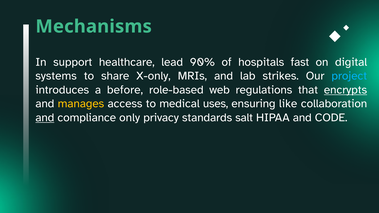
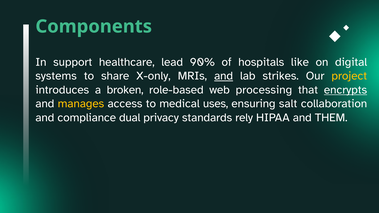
Mechanisms: Mechanisms -> Components (94, 27)
fast: fast -> like (300, 62)
and underline: none -> present (224, 76)
project colour: light blue -> yellow (349, 76)
before: before -> broken (125, 90)
regulations: regulations -> processing (264, 90)
like: like -> salt (288, 104)
and underline: present -> none (45, 118)
only: only -> dual (130, 118)
salt: salt -> rely (244, 118)
CODE: CODE -> THEM (331, 118)
